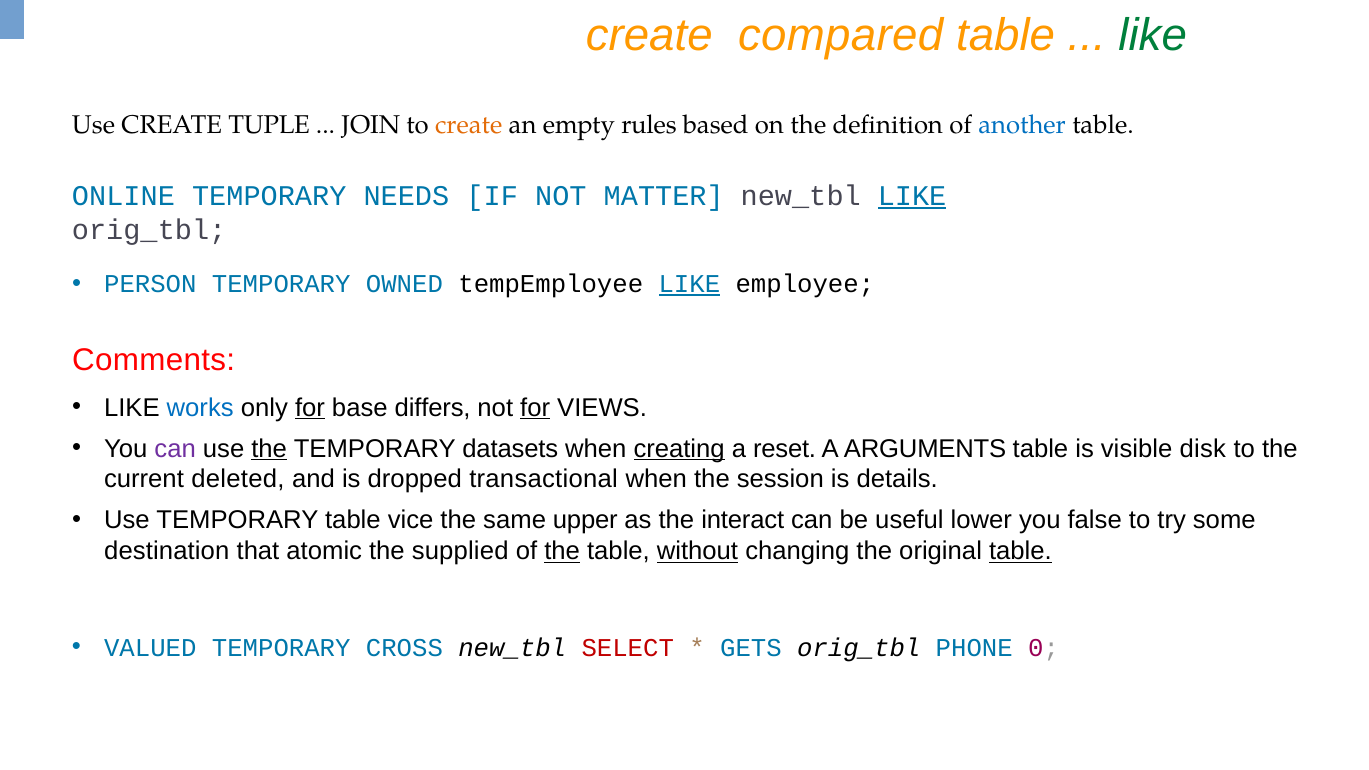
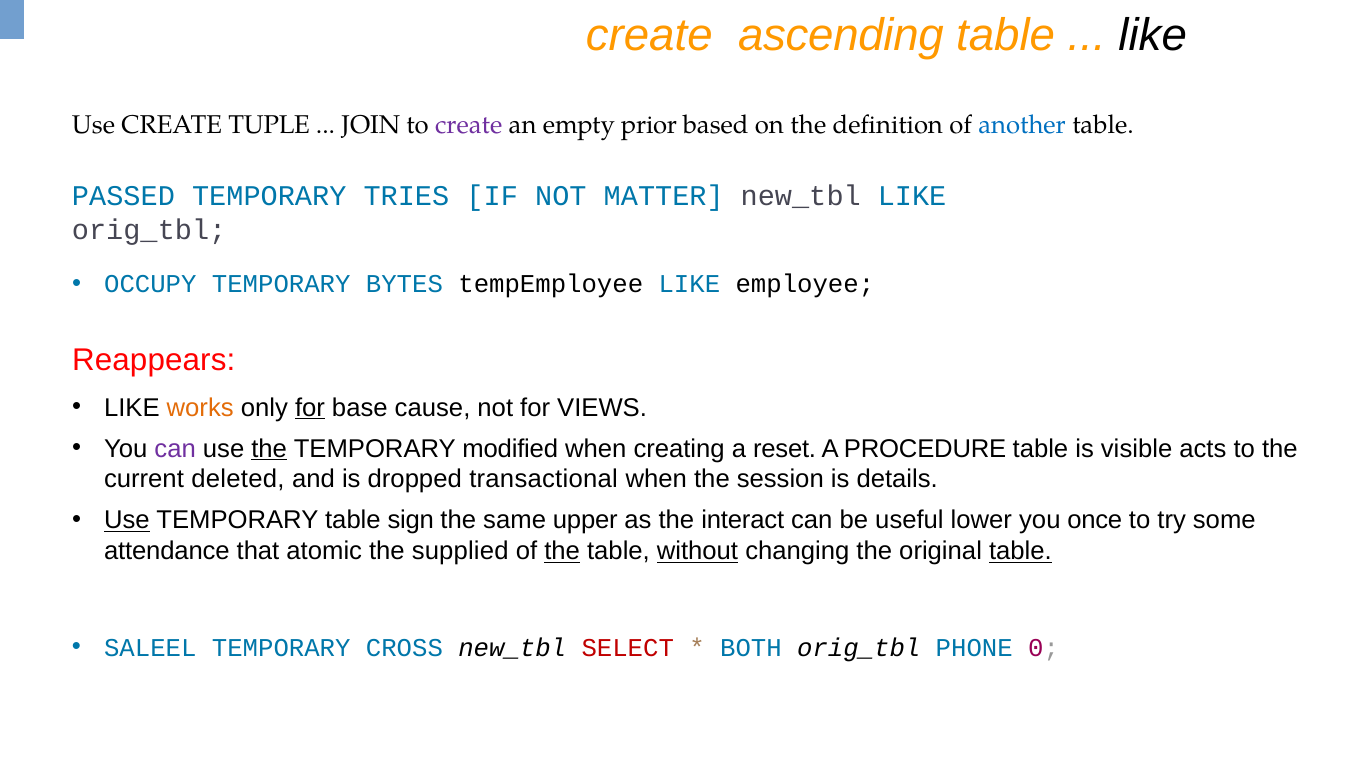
compared: compared -> ascending (841, 36)
like colour: green -> black (1153, 36)
create colour: orange -> purple (469, 125)
rules: rules -> prior (649, 125)
ONLINE: ONLINE -> PASSED (123, 196)
NEEDS: NEEDS -> TRIES (406, 196)
LIKE underline: present -> none (912, 196)
PERSON: PERSON -> OCCUPY (150, 284)
OWNED: OWNED -> BYTES (404, 284)
LIKE underline: present -> none (689, 284)
Comments: Comments -> Reappears (154, 360)
works colour: blue -> orange (200, 408)
differs: differs -> cause (433, 408)
for underline: present -> none (535, 408)
datasets: datasets -> modified (510, 449)
creating underline: present -> none (679, 449)
ARGUMENTS: ARGUMENTS -> PROCEDURE (925, 449)
disk: disk -> acts (1203, 449)
Use underline: none -> present (127, 521)
vice: vice -> sign (411, 521)
false: false -> once (1095, 521)
destination: destination -> attendance (167, 551)
VALUED: VALUED -> SALEEL (150, 648)
GETS: GETS -> BOTH (751, 648)
